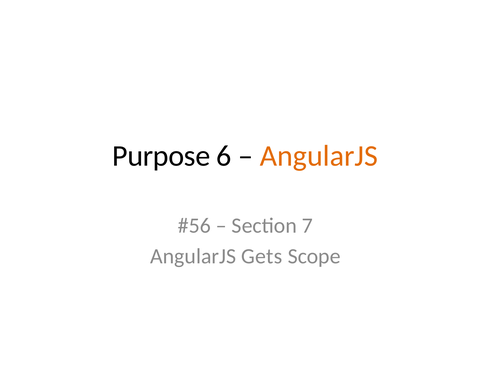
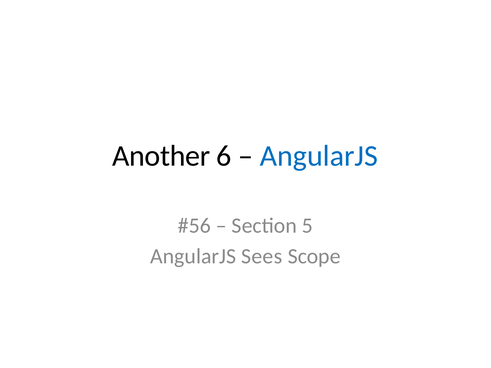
Purpose: Purpose -> Another (161, 156)
AngularJS colour: orange -> blue (319, 156)
7: 7 -> 5 (307, 226)
Gets: Gets -> Sees (262, 256)
